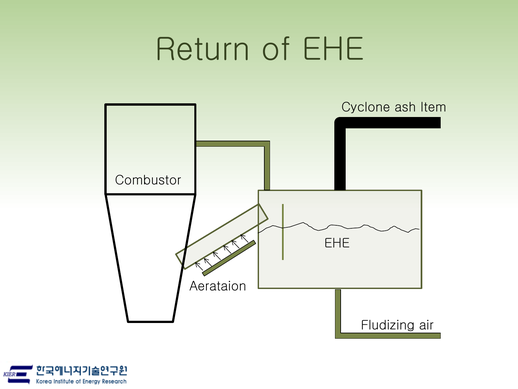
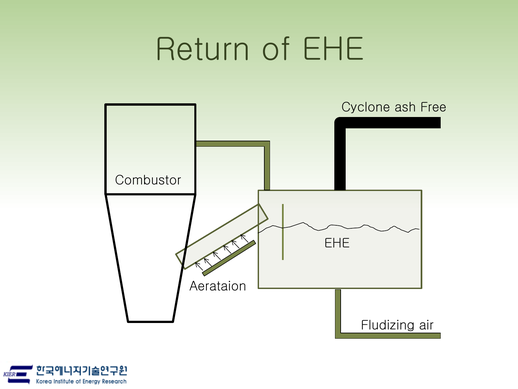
Item: Item -> Free (433, 107)
